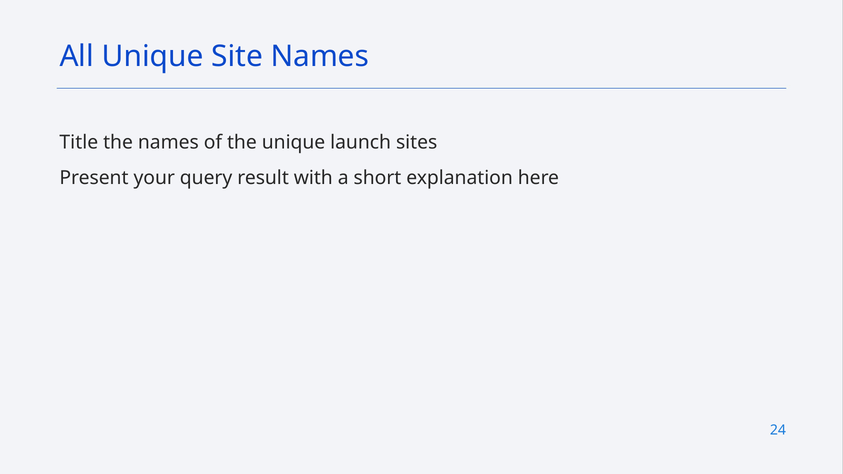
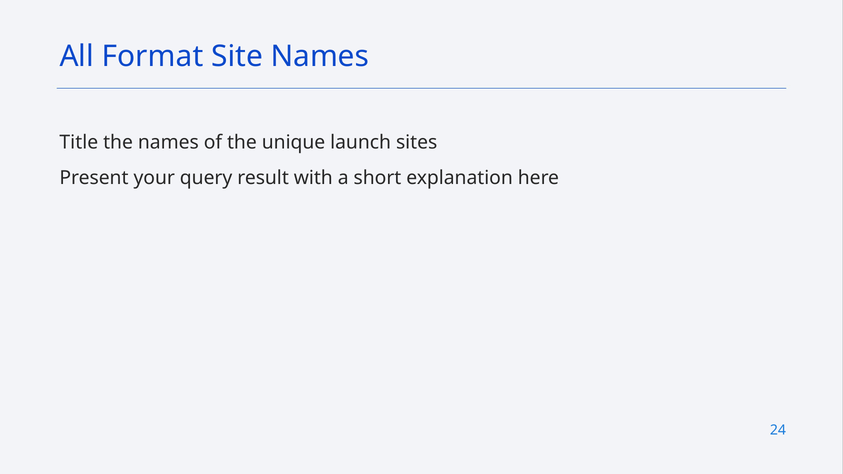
All Unique: Unique -> Format (153, 56)
